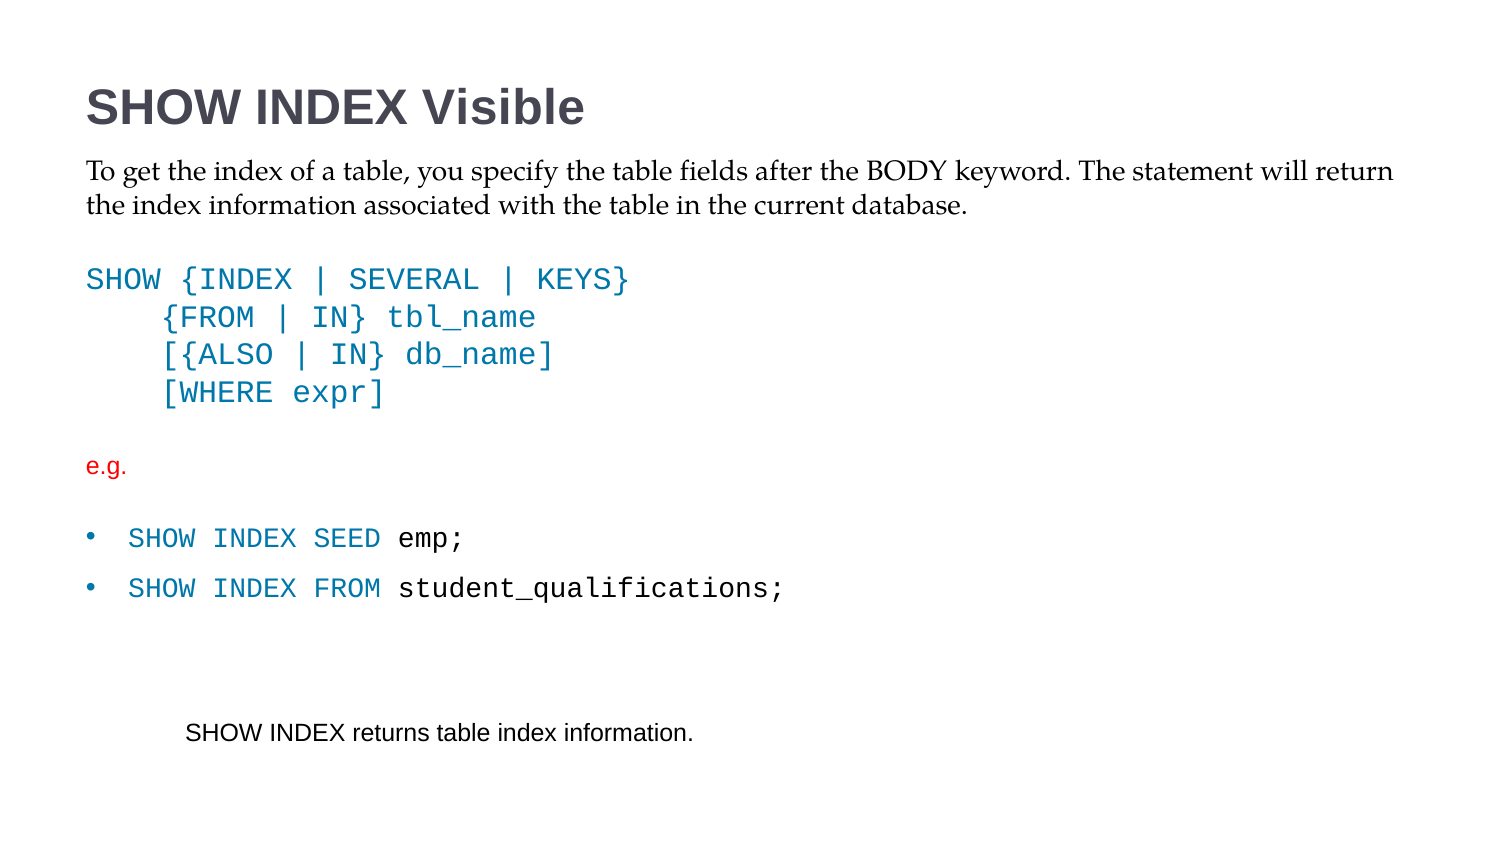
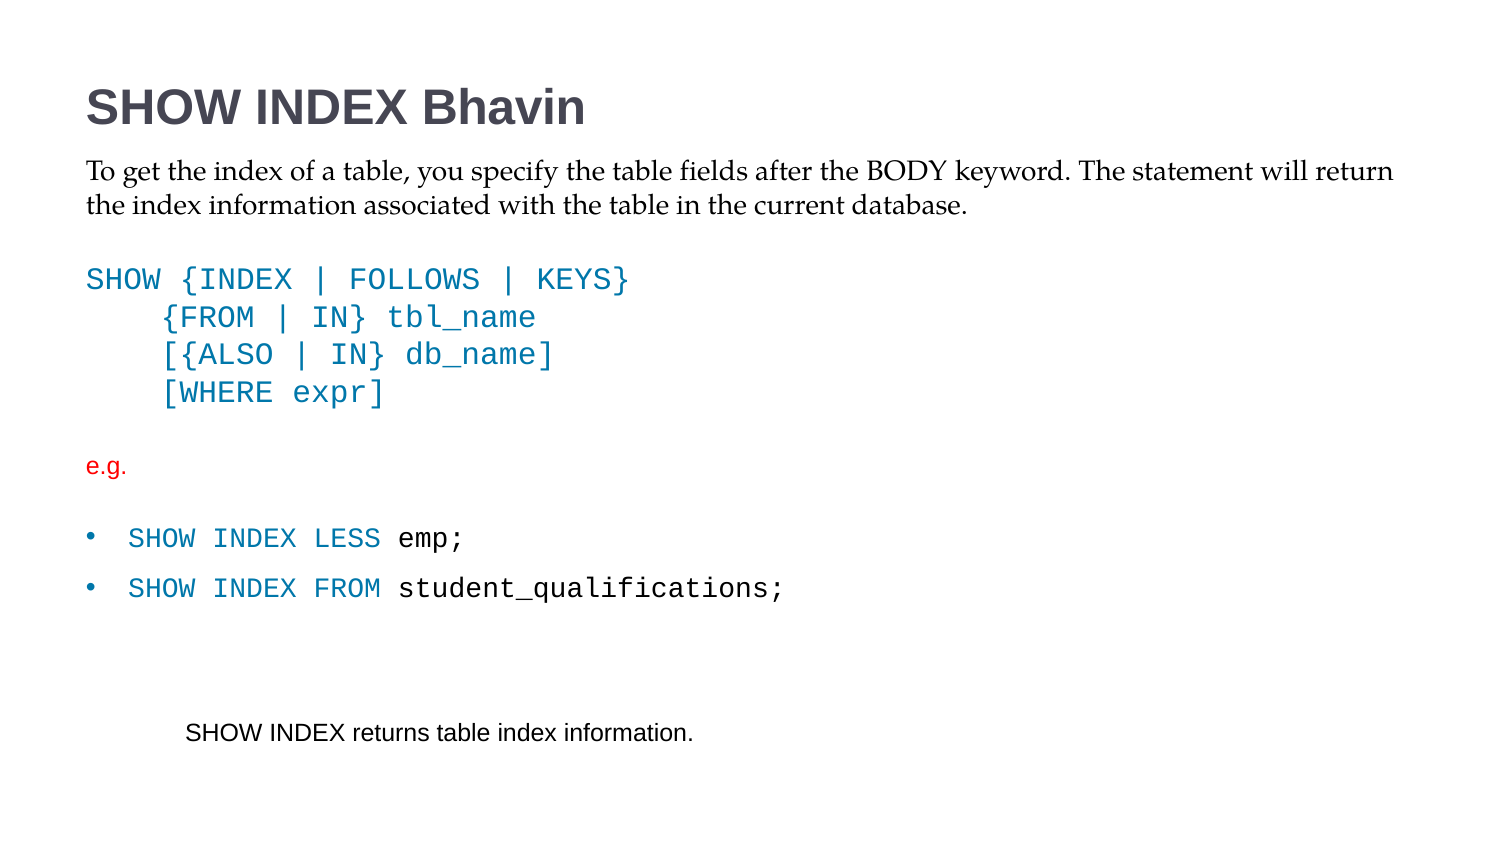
Visible: Visible -> Bhavin (504, 108)
SEVERAL: SEVERAL -> FOLLOWS (415, 280)
SEED: SEED -> LESS (347, 538)
